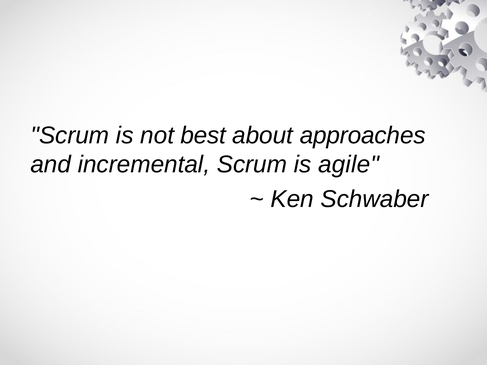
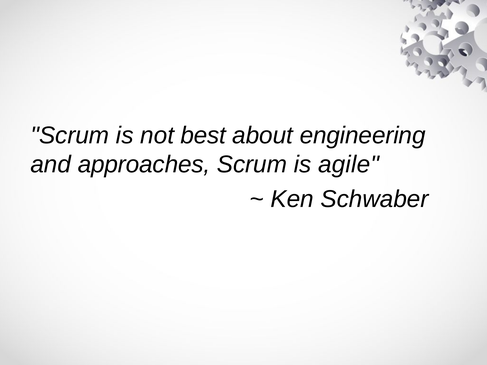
approaches: approaches -> engineering (363, 136)
incremental: incremental -> approaches (144, 165)
